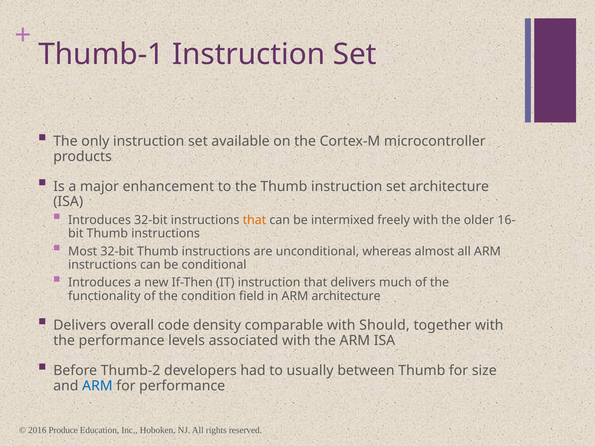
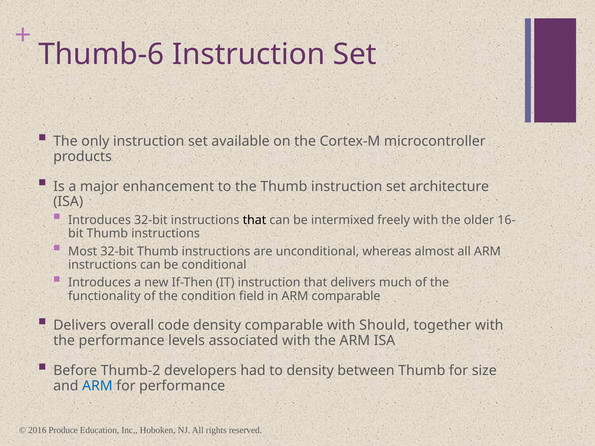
Thumb-1: Thumb-1 -> Thumb-6 (101, 54)
that colour: orange -> black (254, 220)
ARM architecture: architecture -> comparable (346, 296)
to usually: usually -> density (310, 371)
